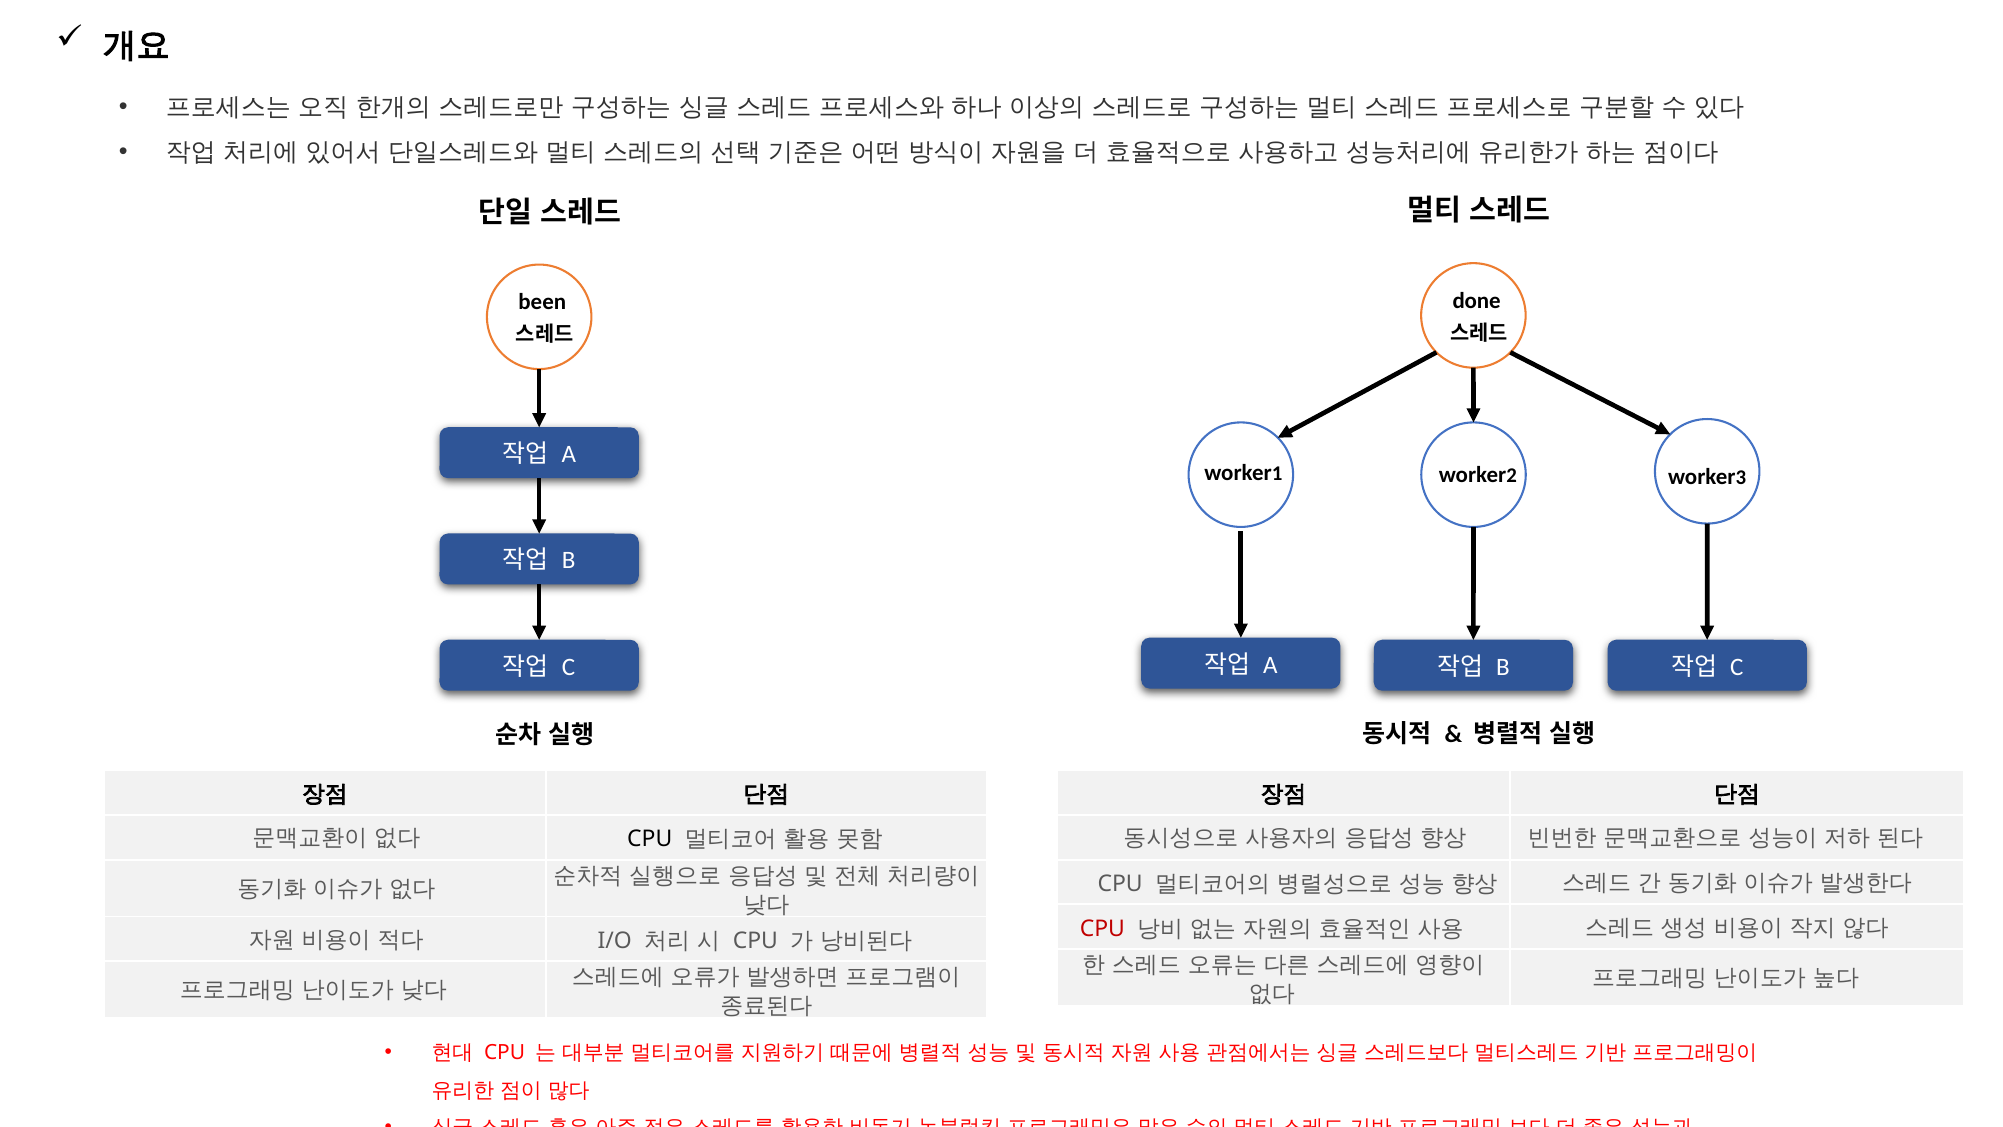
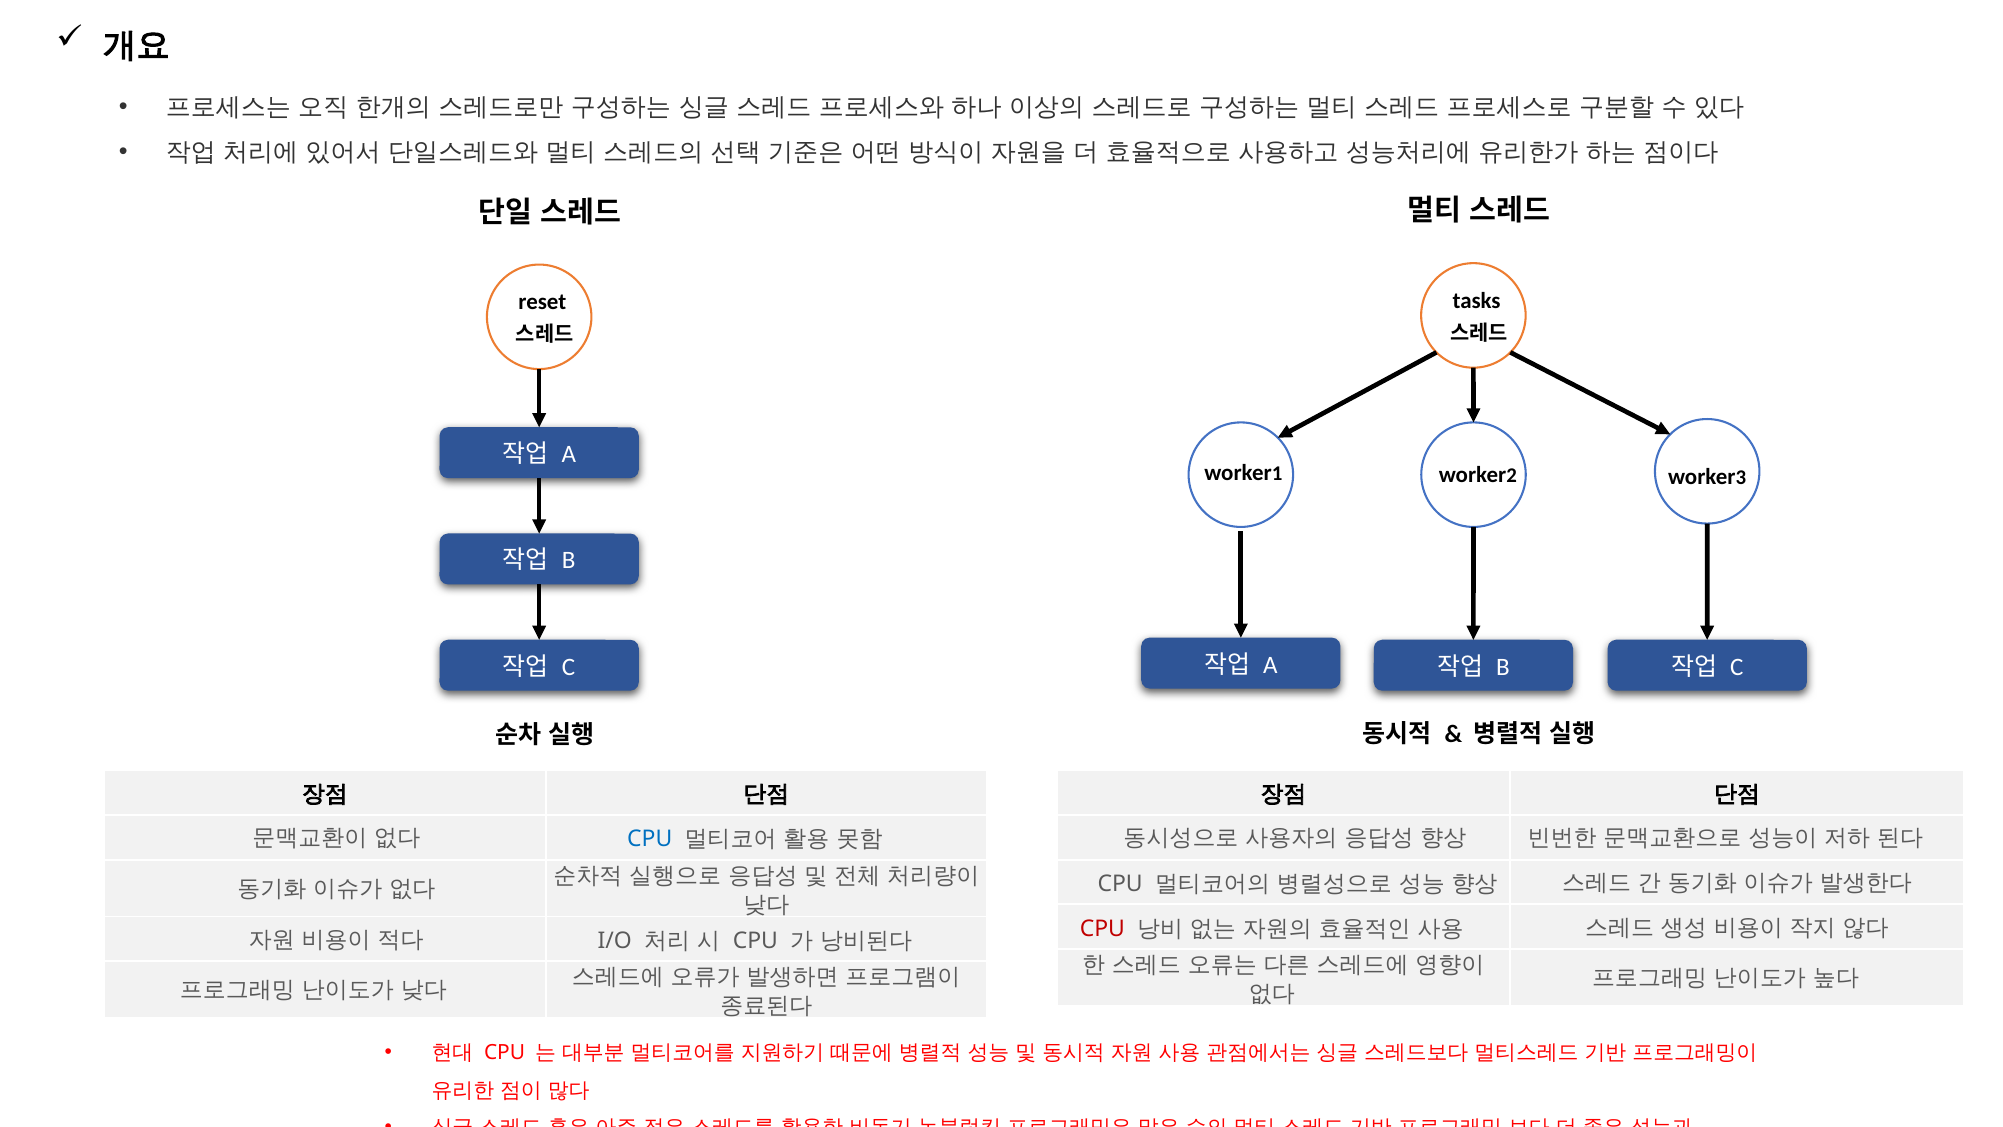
done: done -> tasks (1477, 301)
been: been -> reset (542, 302)
CPU colour: black -> blue (650, 839)
